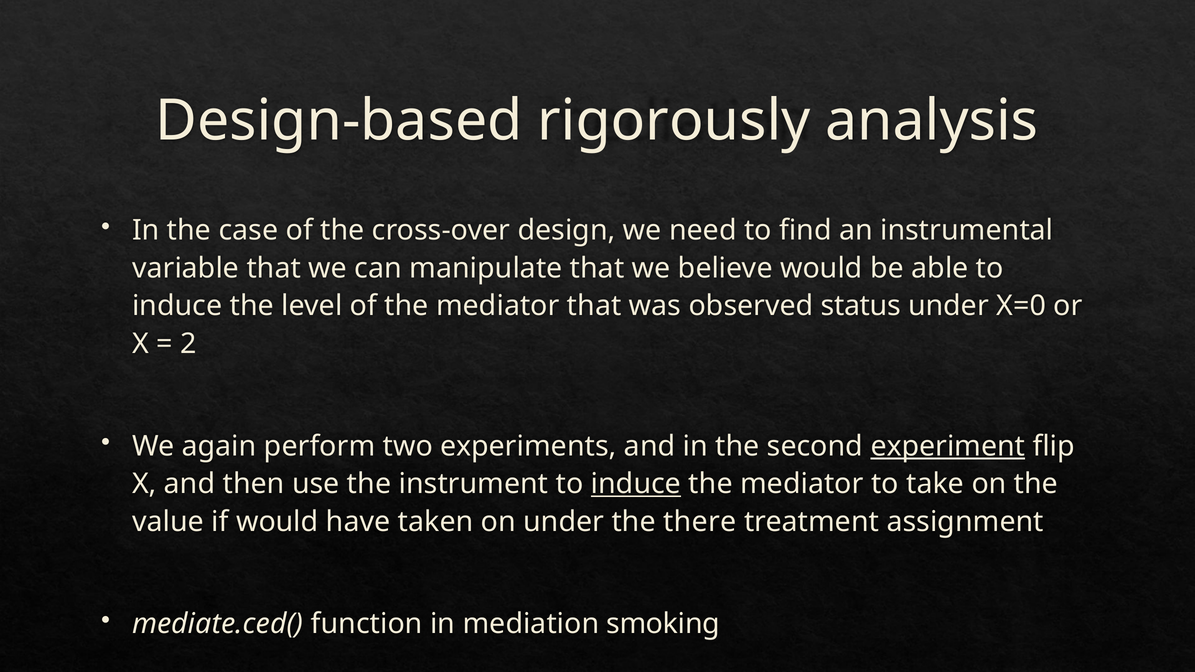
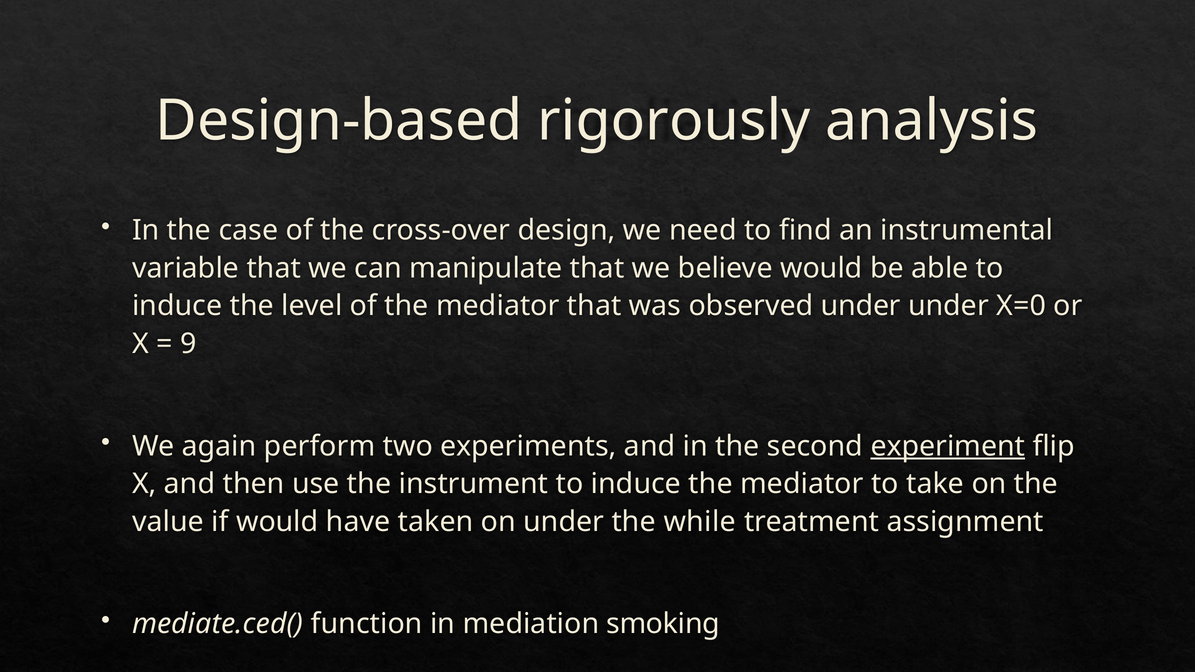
observed status: status -> under (861, 306)
2: 2 -> 9 (188, 344)
induce underline: present -> none (636, 484)
there: there -> while (700, 522)
